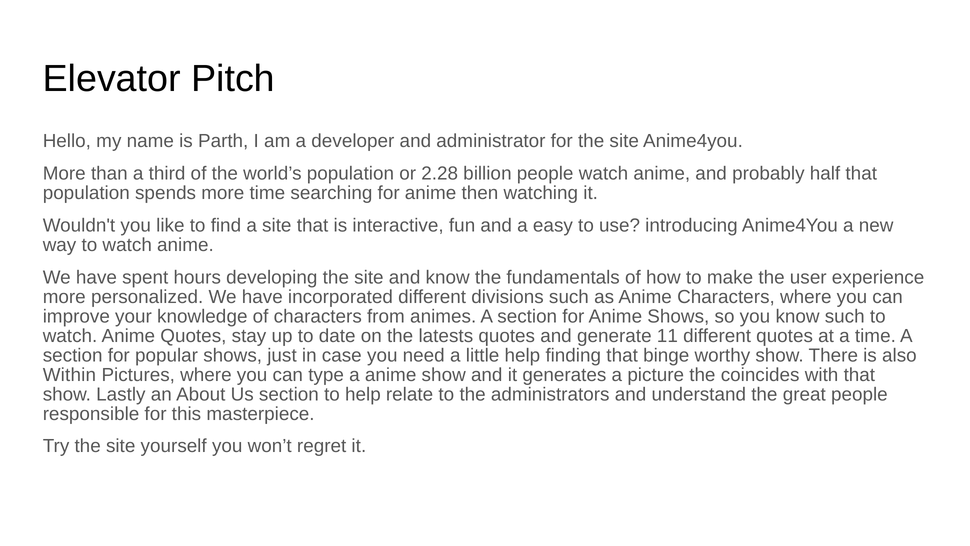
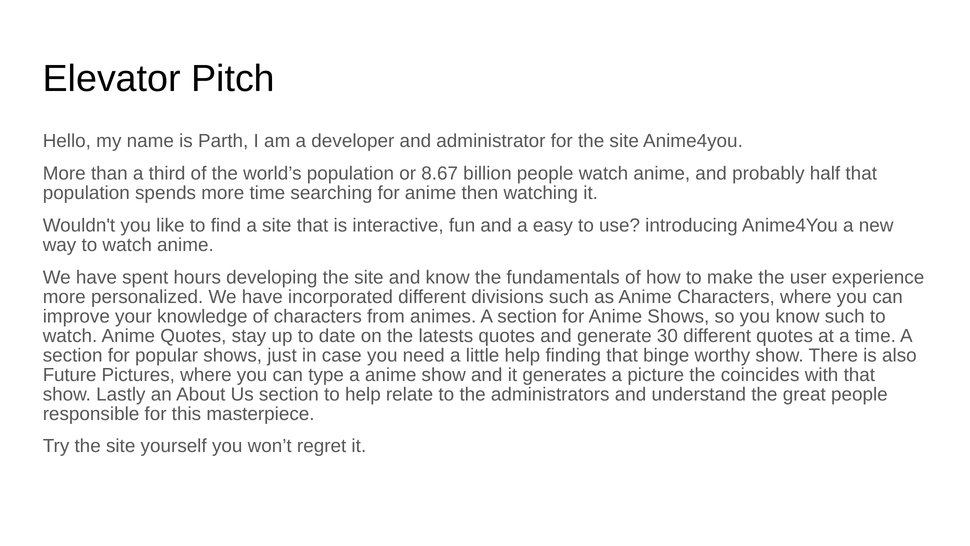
2.28: 2.28 -> 8.67 (440, 174)
11: 11 -> 30 (667, 336)
Within: Within -> Future (70, 375)
